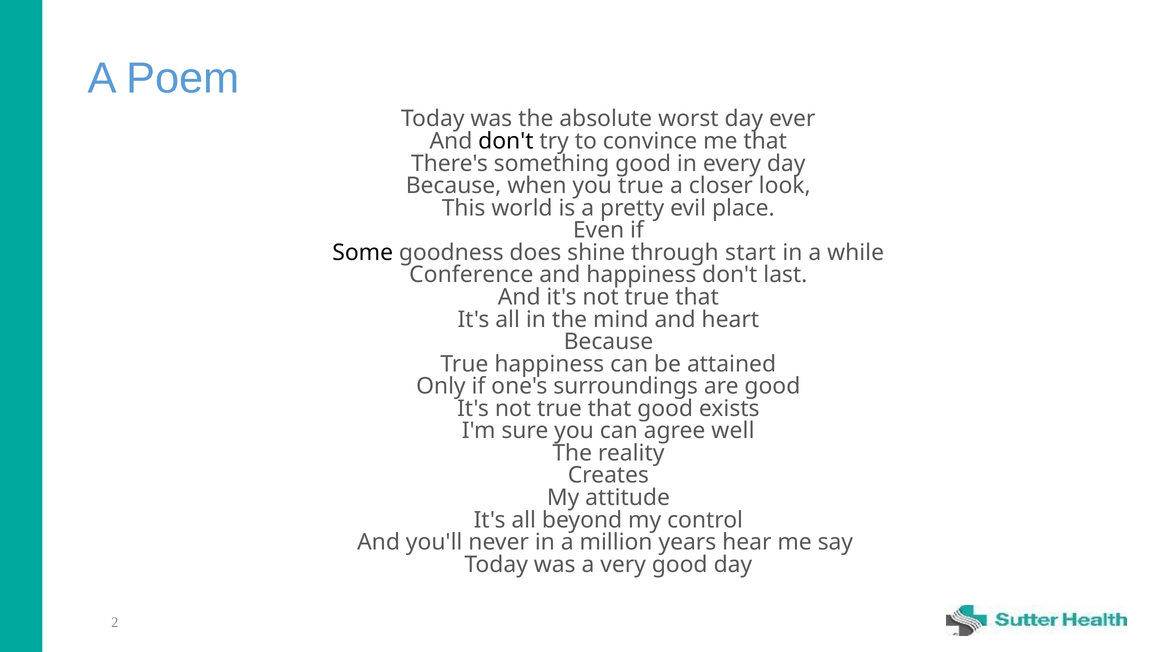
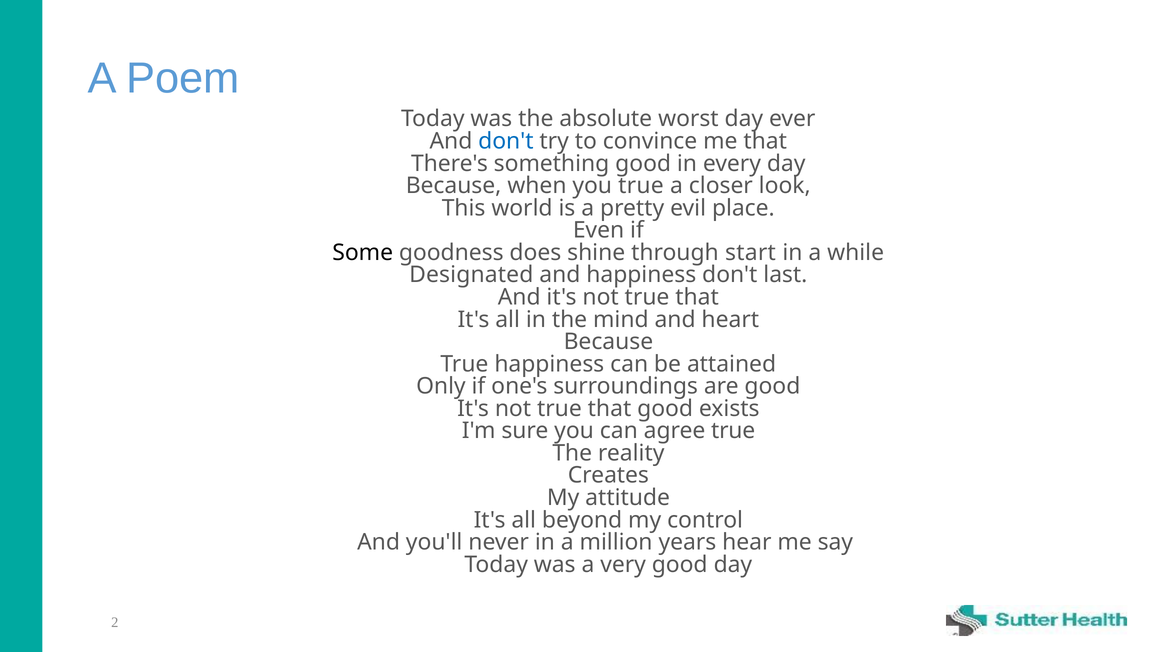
don't colour: black -> blue (506, 141)
Conference: Conference -> Designated (471, 275)
agree well: well -> true (733, 431)
